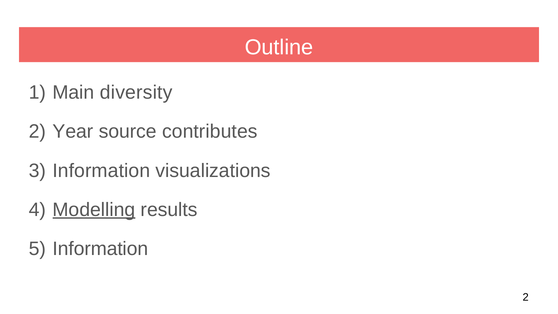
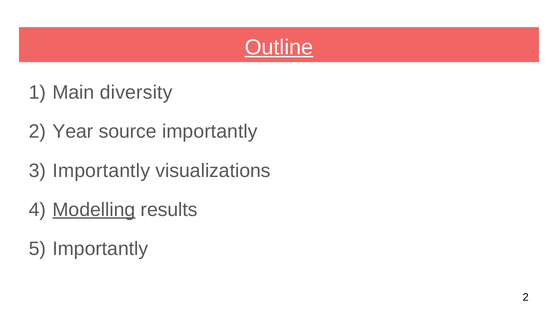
Outline underline: none -> present (279, 47)
source contributes: contributes -> importantly (210, 131)
Information: Information -> Importantly (101, 171)
Information: Information -> Importantly (100, 249)
